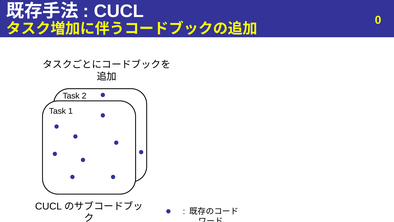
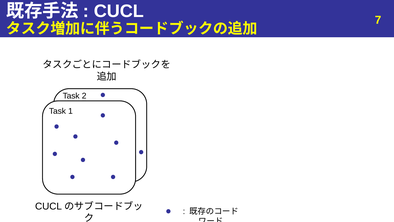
0: 0 -> 7 (378, 20)
